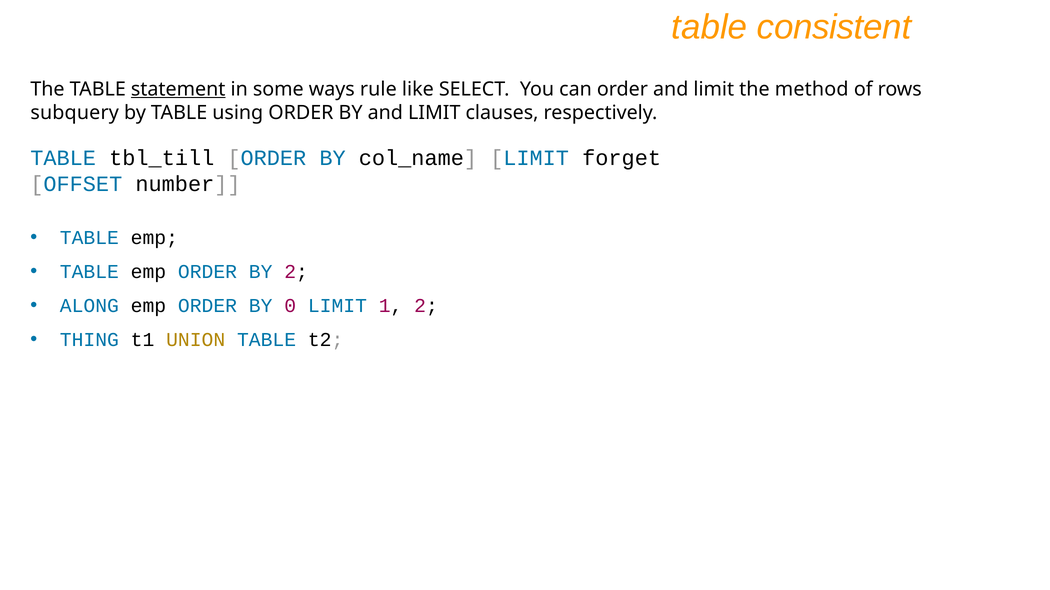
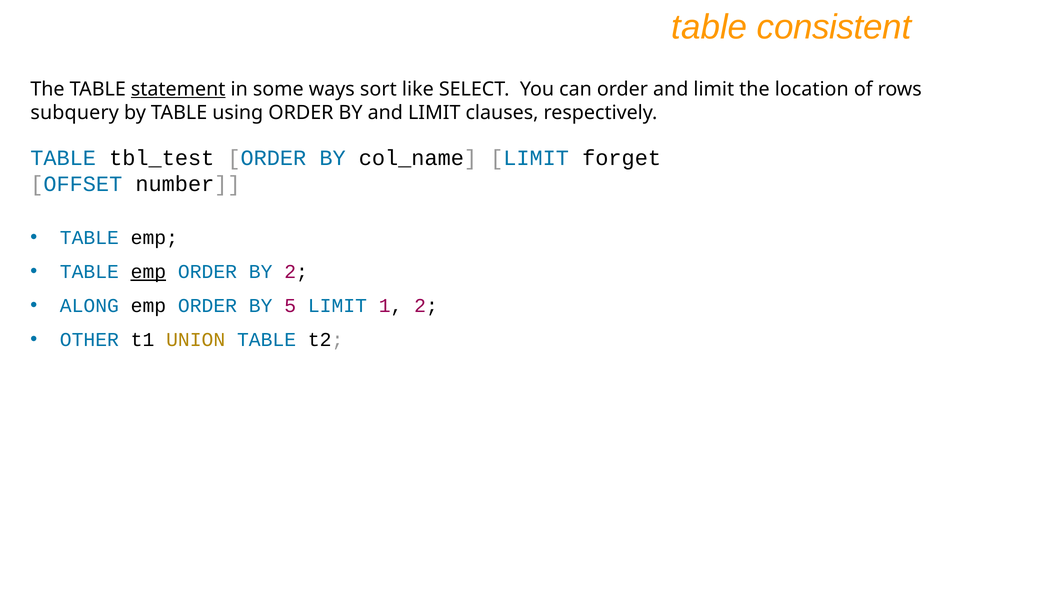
rule: rule -> sort (378, 89)
method: method -> location (812, 89)
tbl_till: tbl_till -> tbl_test (162, 158)
emp underline: none -> present (148, 272)
0: 0 -> 5 (290, 306)
THING: THING -> OTHER (89, 340)
